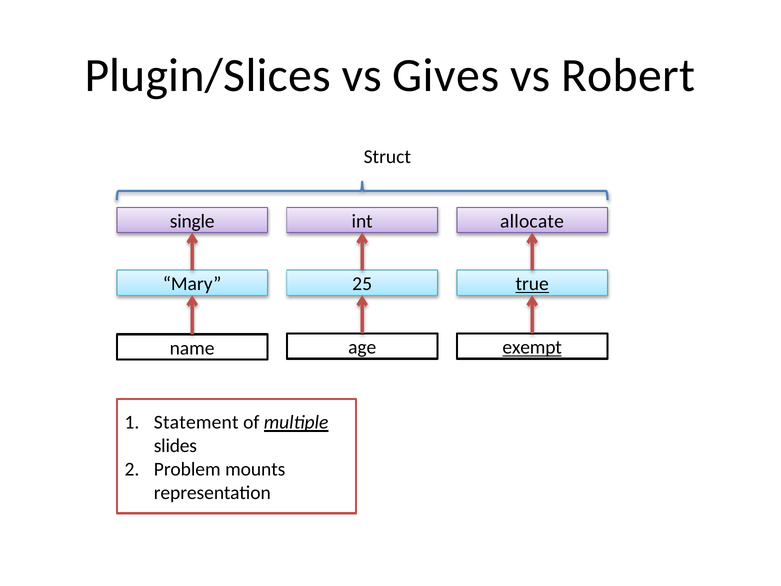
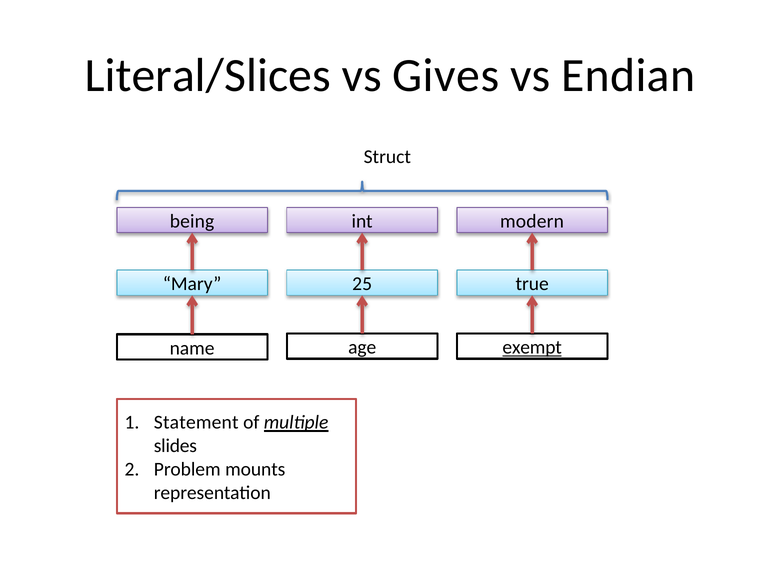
Plugin/Slices: Plugin/Slices -> Literal/Slices (208, 76)
Robert: Robert -> Endian (628, 76)
single: single -> being (192, 221)
allocate: allocate -> modern (532, 221)
true underline: present -> none (532, 284)
